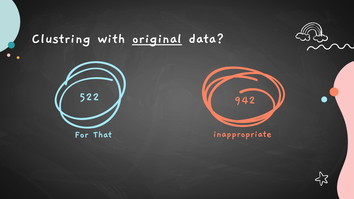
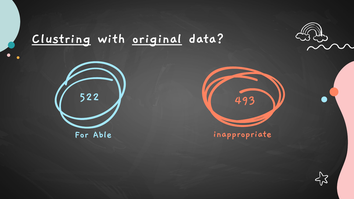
Clustring underline: none -> present (61, 38)
942: 942 -> 493 (245, 100)
That: That -> Able (102, 134)
